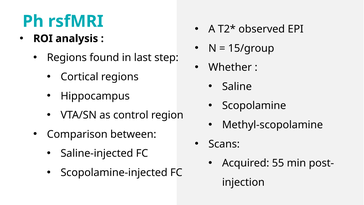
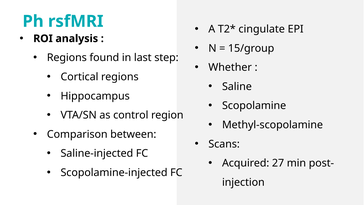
observed: observed -> cingulate (262, 29)
55: 55 -> 27 (278, 163)
